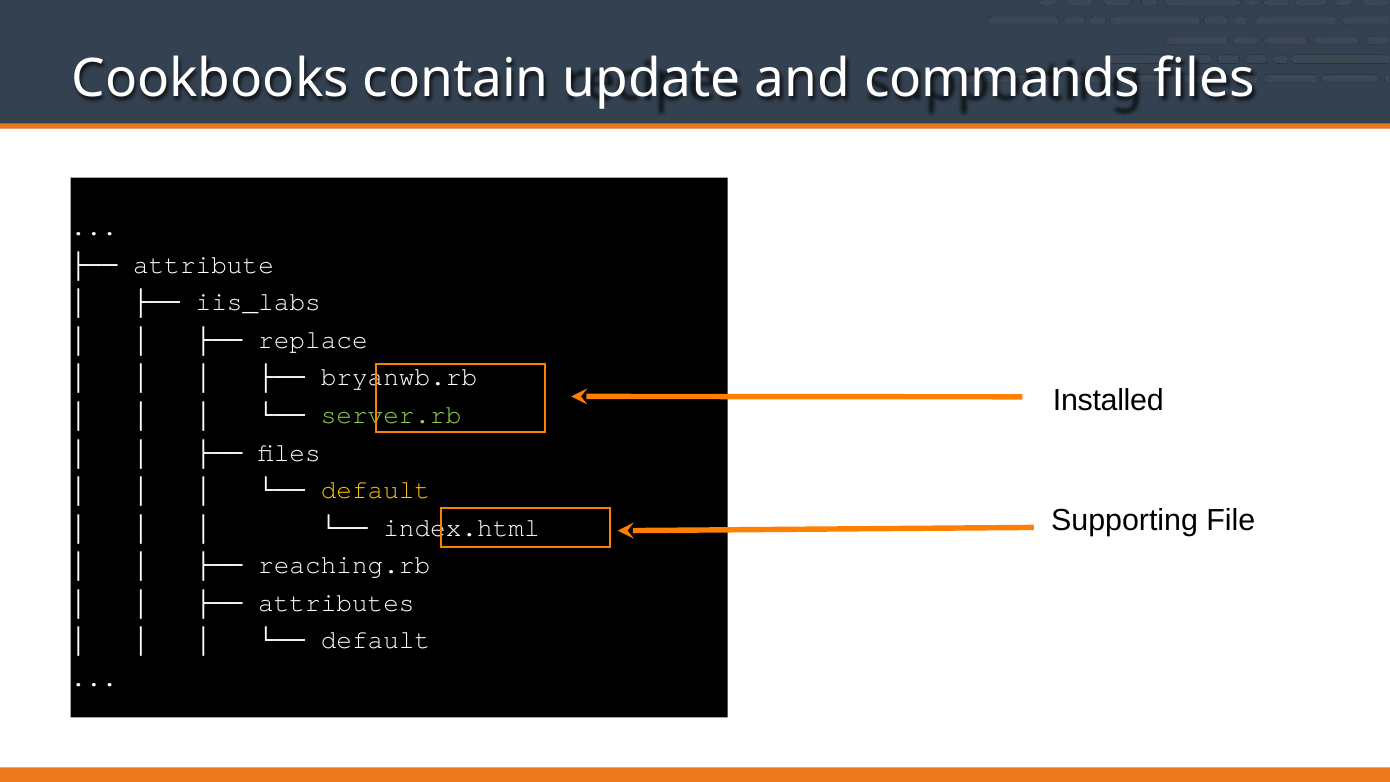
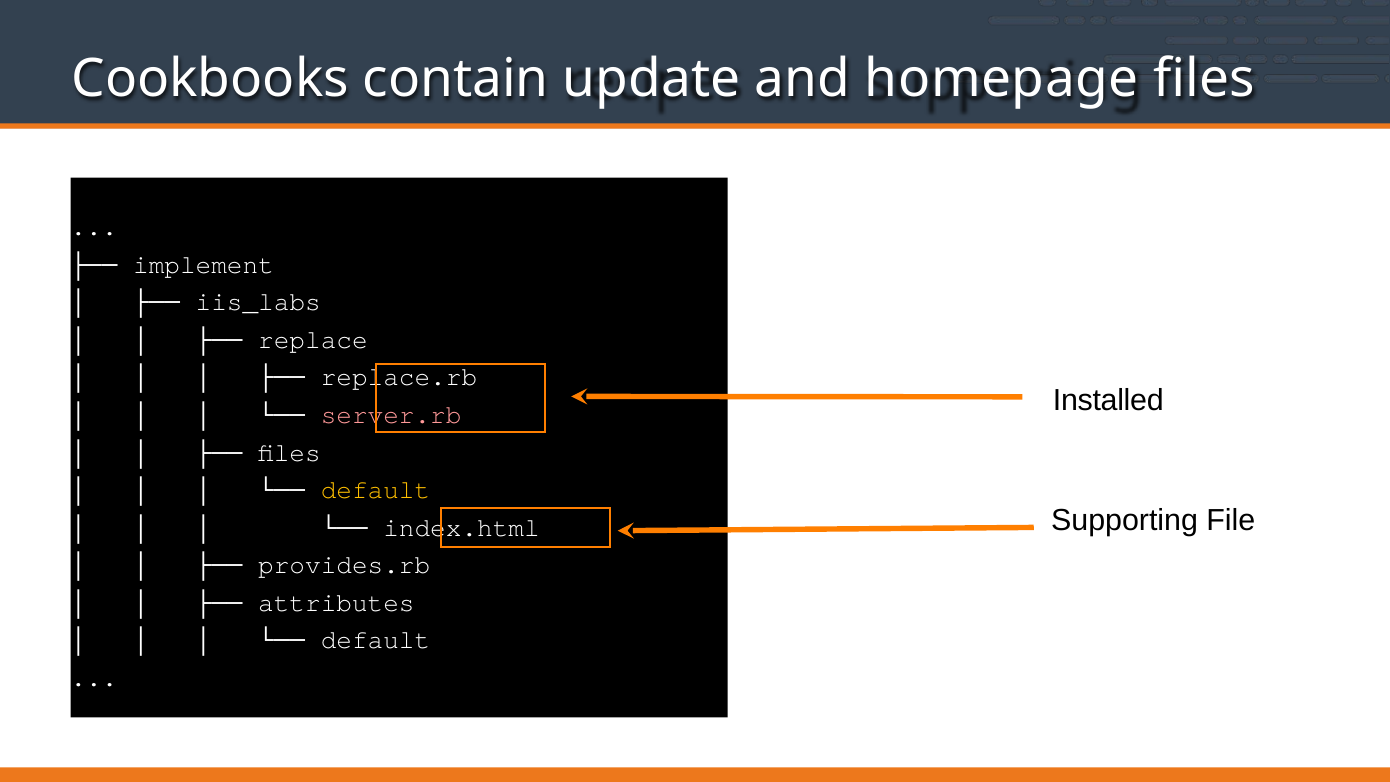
commands: commands -> homepage (1002, 79)
attribute: attribute -> implement (204, 265)
bryanwb.rb: bryanwb.rb -> replace.rb (399, 377)
server.rb colour: light green -> pink (391, 415)
reaching.rb: reaching.rb -> provides.rb (344, 565)
